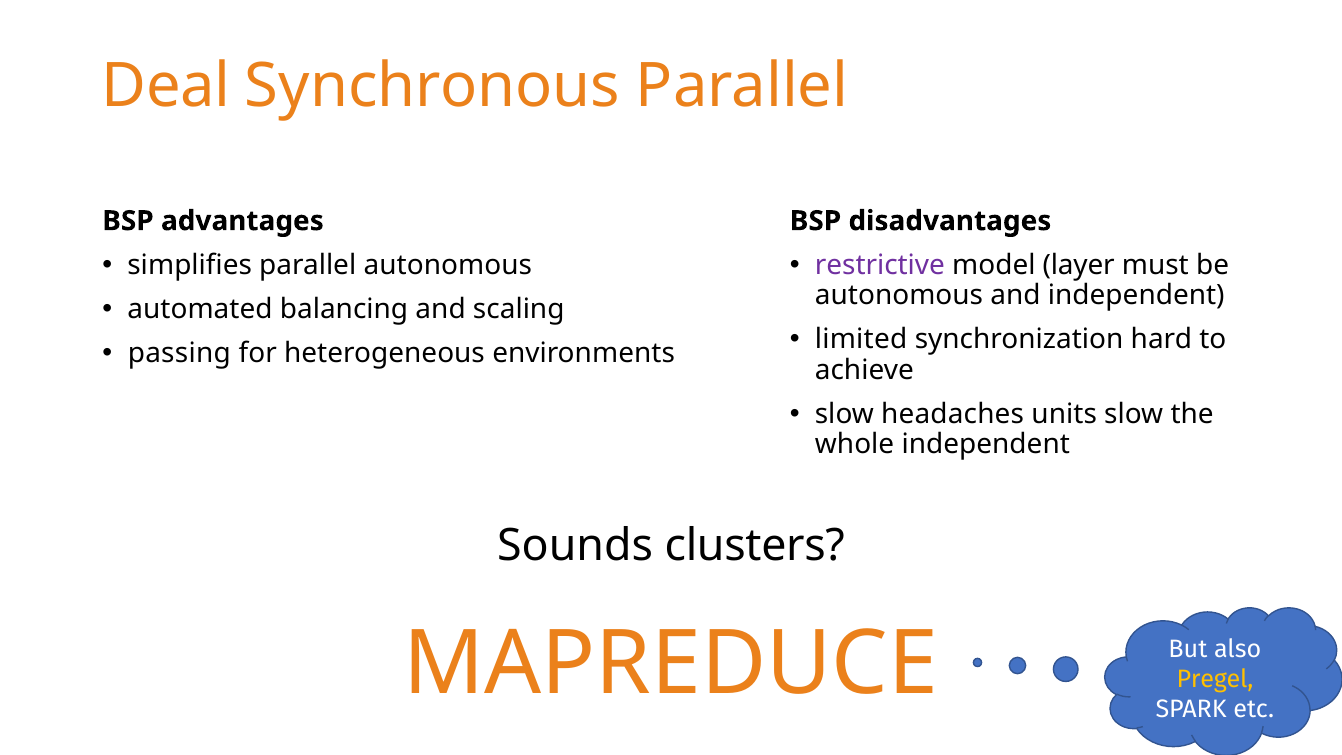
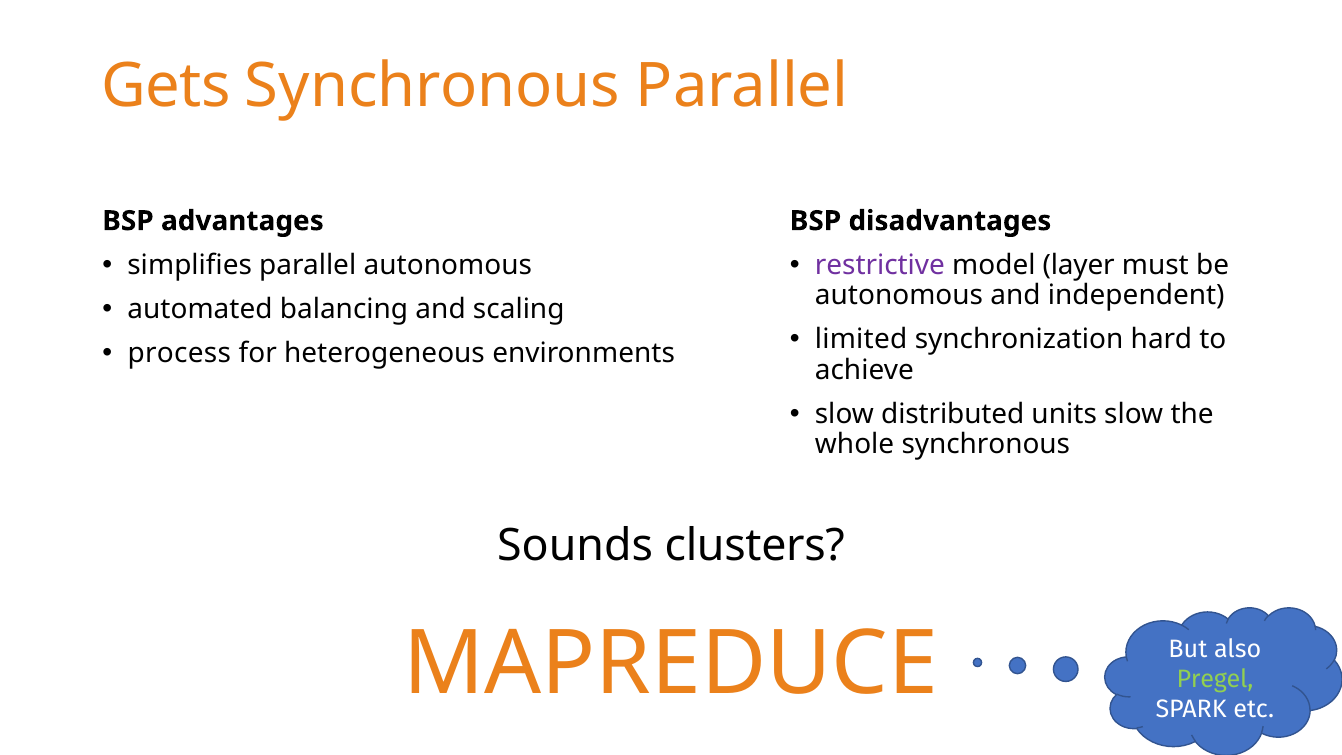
Deal: Deal -> Gets (166, 86)
passing: passing -> process (179, 354)
headaches: headaches -> distributed (953, 414)
whole independent: independent -> synchronous (986, 444)
Pregel colour: yellow -> light green (1215, 679)
